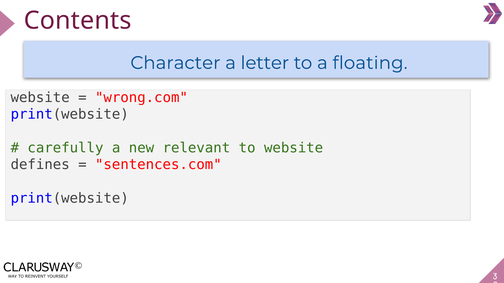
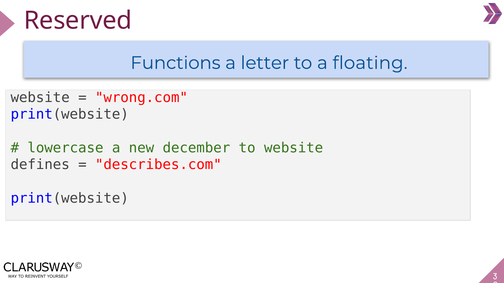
Contents: Contents -> Reserved (78, 21)
Character: Character -> Functions (175, 63)
carefully: carefully -> lowercase (65, 148)
relevant: relevant -> december (196, 148)
sentences.com: sentences.com -> describes.com (158, 165)
